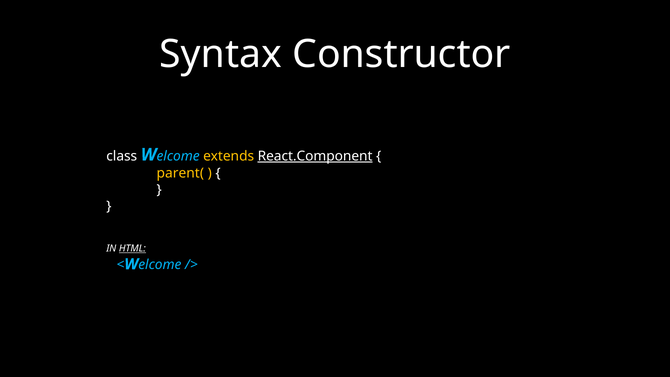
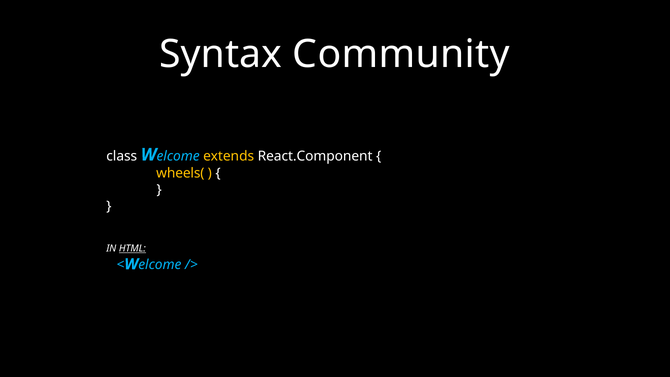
Constructor: Constructor -> Community (401, 54)
React.Component underline: present -> none (315, 156)
parent(: parent( -> wheels( (180, 173)
